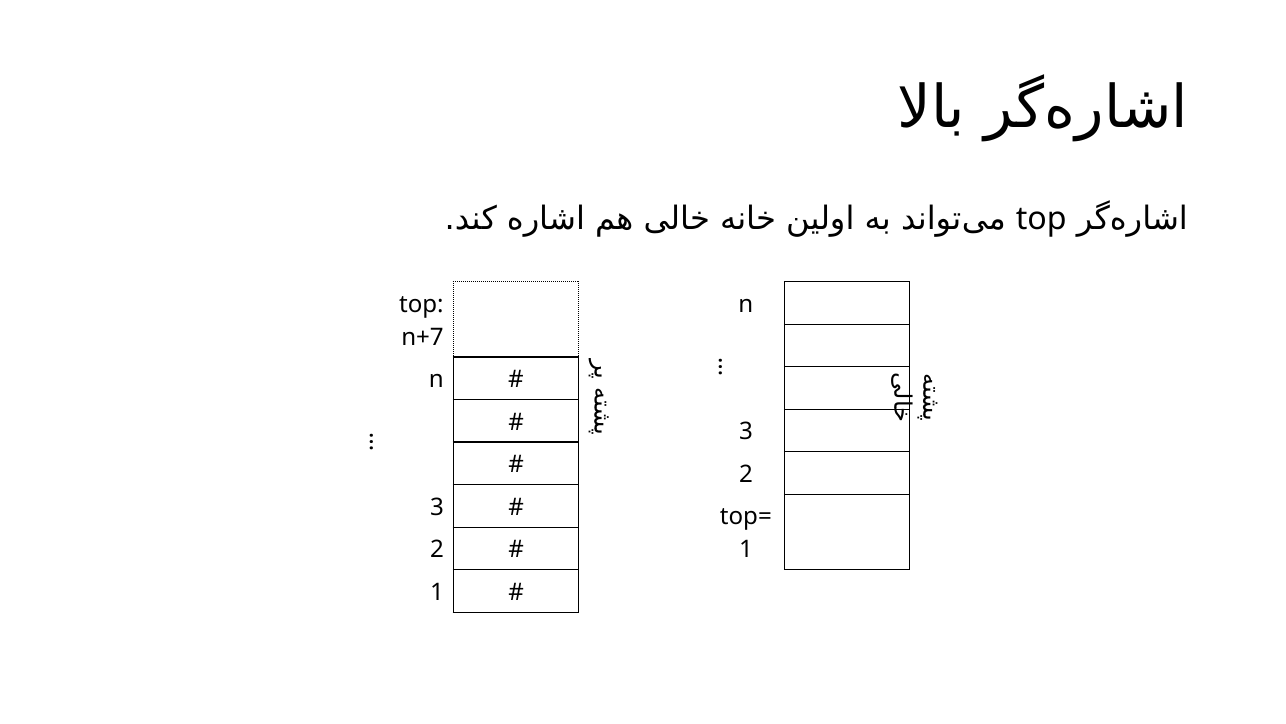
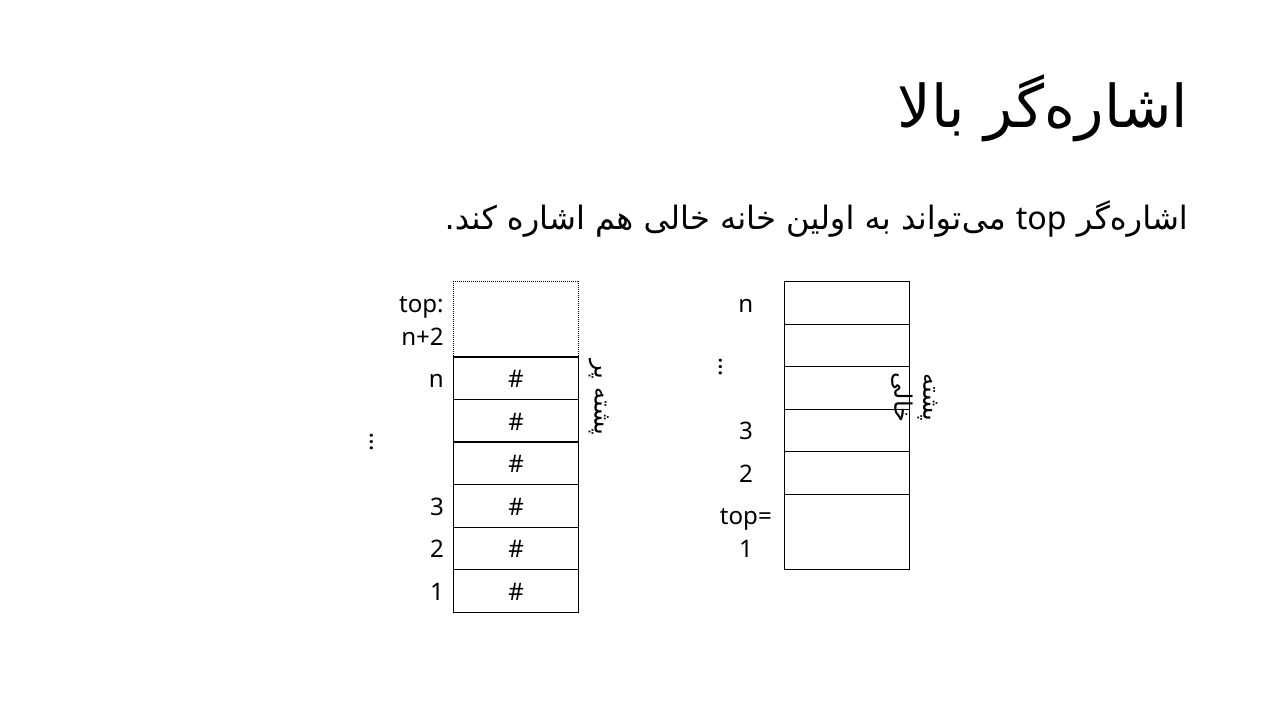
n+7: n+7 -> n+2 (422, 337)
